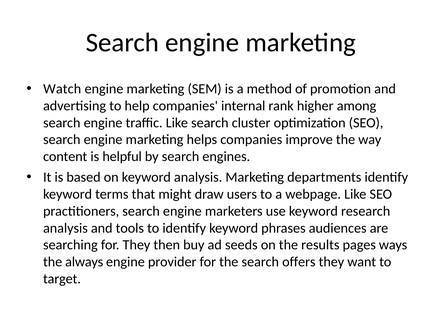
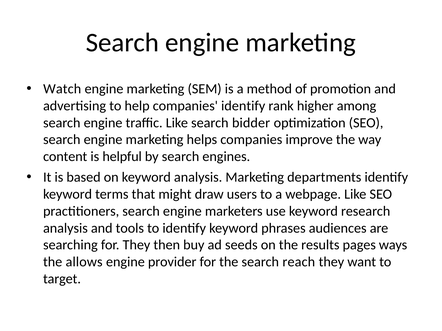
companies internal: internal -> identify (243, 106)
cluster: cluster -> bidder (251, 123)
always: always -> allows (84, 262)
offers: offers -> reach (299, 262)
